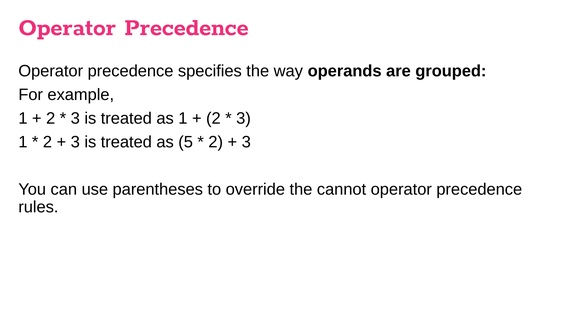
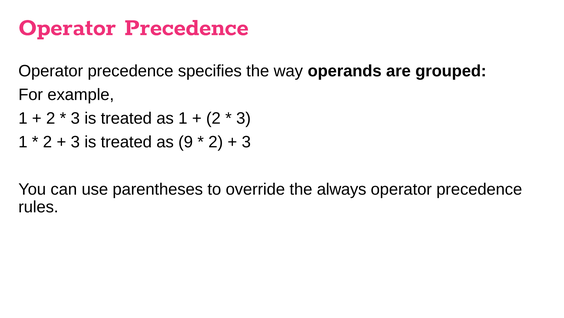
5: 5 -> 9 (186, 142)
cannot: cannot -> always (342, 189)
